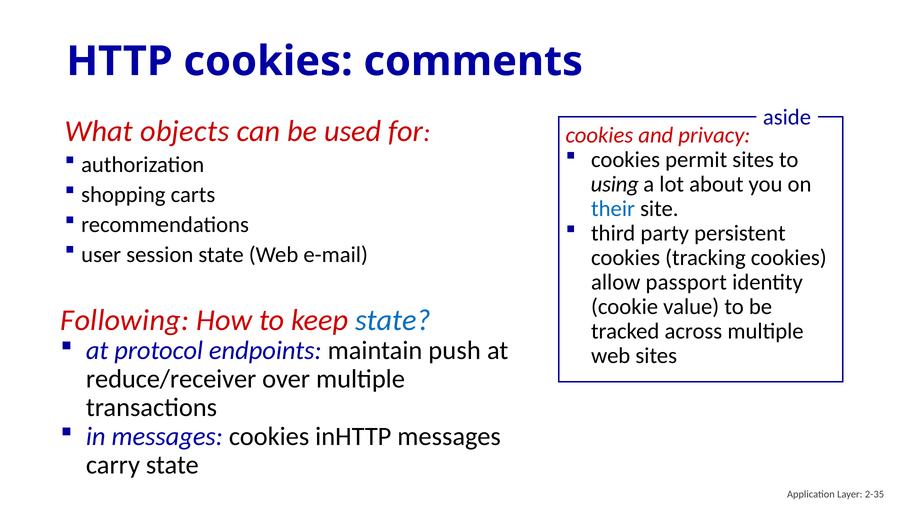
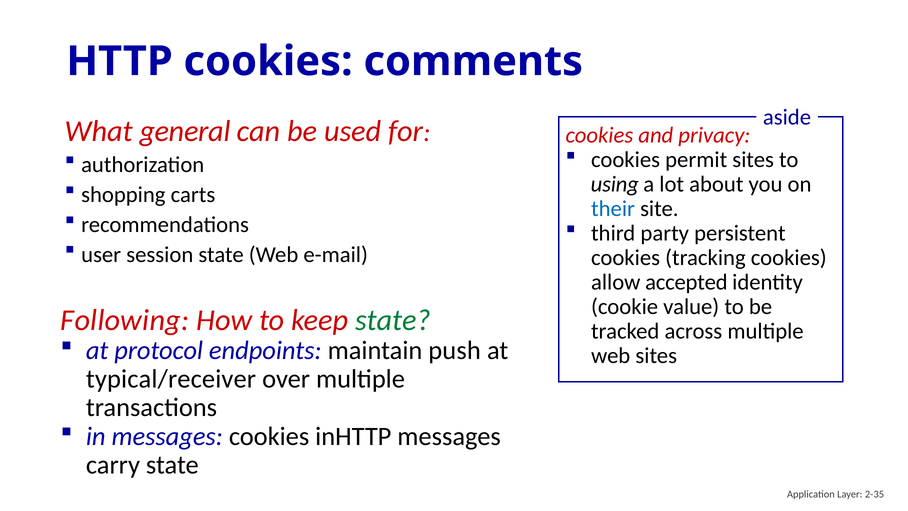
objects: objects -> general (185, 131)
passport: passport -> accepted (686, 282)
state colour: blue -> green (393, 320)
reduce/receiver: reduce/receiver -> typical/receiver (171, 379)
